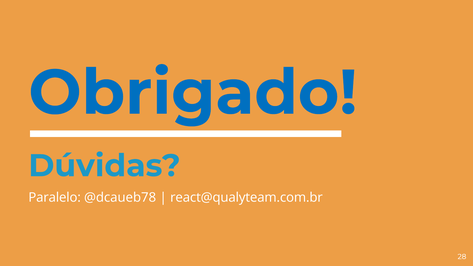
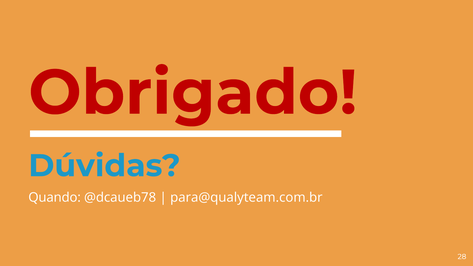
Obrigado colour: blue -> red (193, 93)
Paralelo: Paralelo -> Quando (55, 197)
react@qualyteam.com.br: react@qualyteam.com.br -> para@qualyteam.com.br (246, 197)
